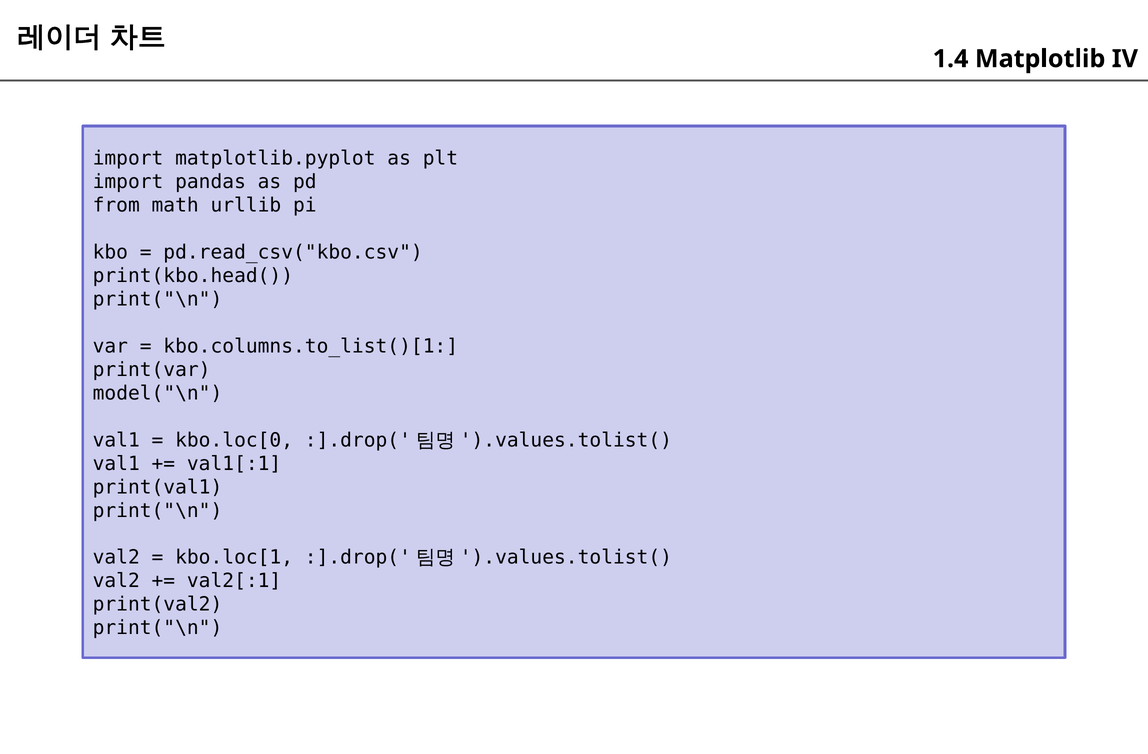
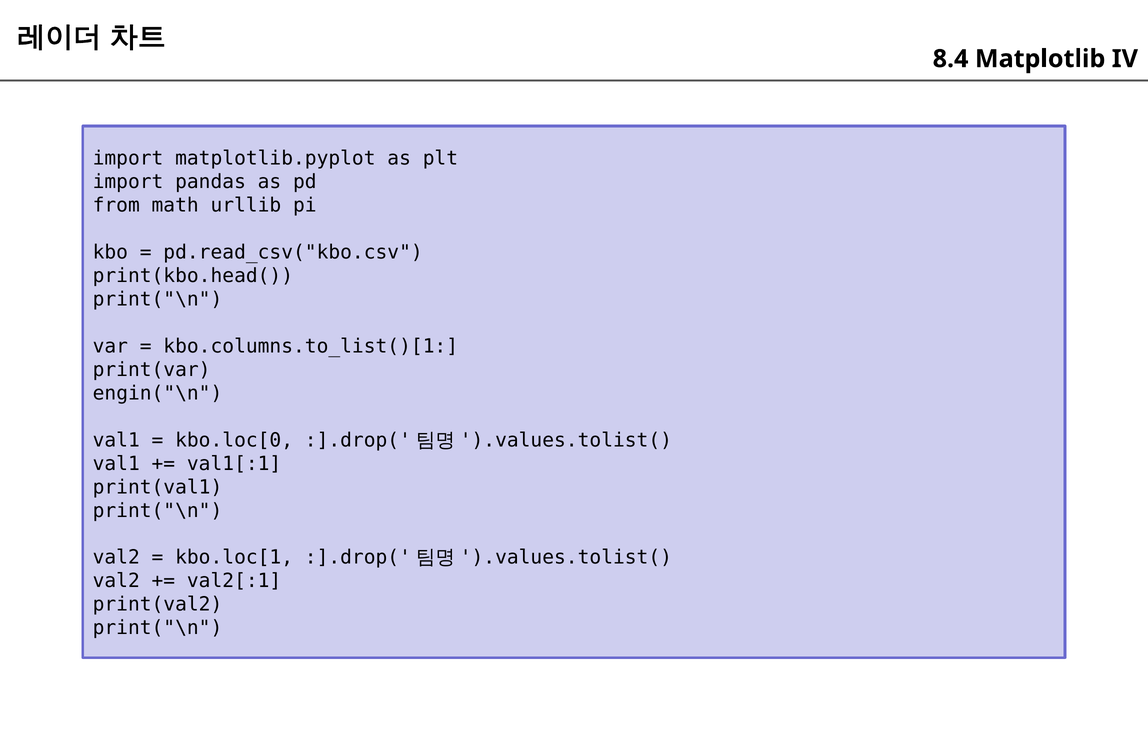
1.4: 1.4 -> 8.4 (951, 59)
model("\n: model("\n -> engin("\n (157, 393)
